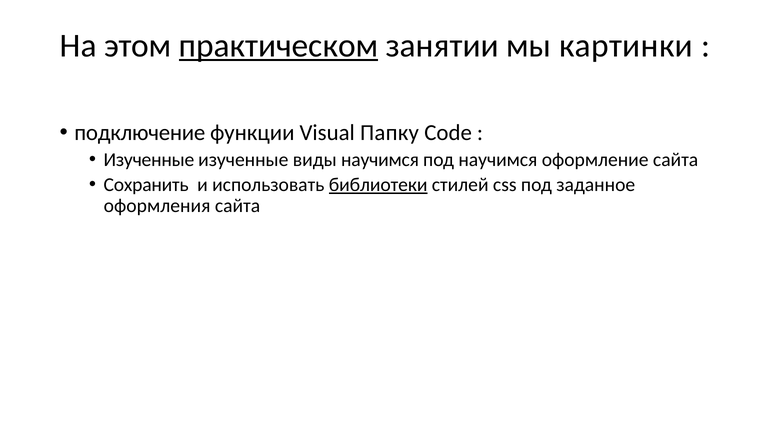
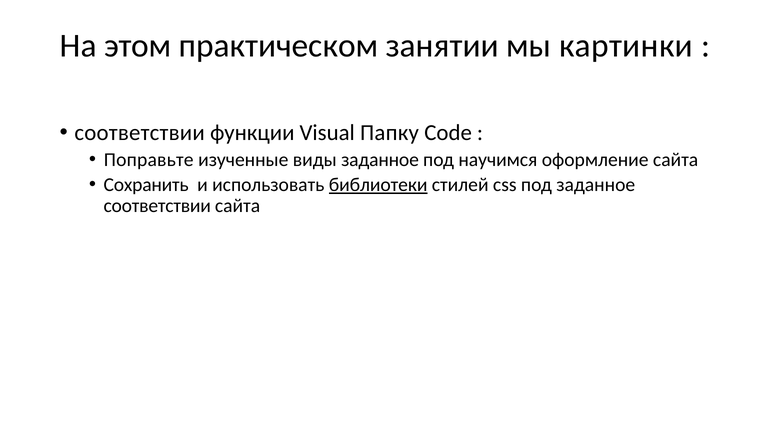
практическом underline: present -> none (279, 46)
подключение: подключение -> соответствии (140, 132)
Изученные: Изученные -> Поправьте (149, 159)
виды научимся: научимся -> заданное (380, 159)
оформления: оформления -> соответствии (157, 206)
